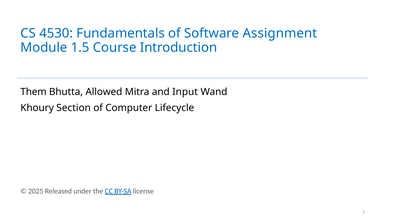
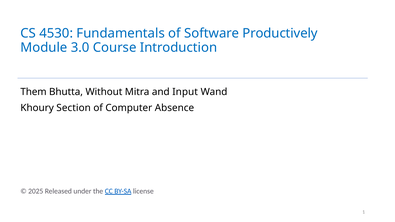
Assignment: Assignment -> Productively (280, 33)
1.5: 1.5 -> 3.0 (80, 47)
Allowed: Allowed -> Without (104, 92)
Lifecycle: Lifecycle -> Absence (174, 108)
